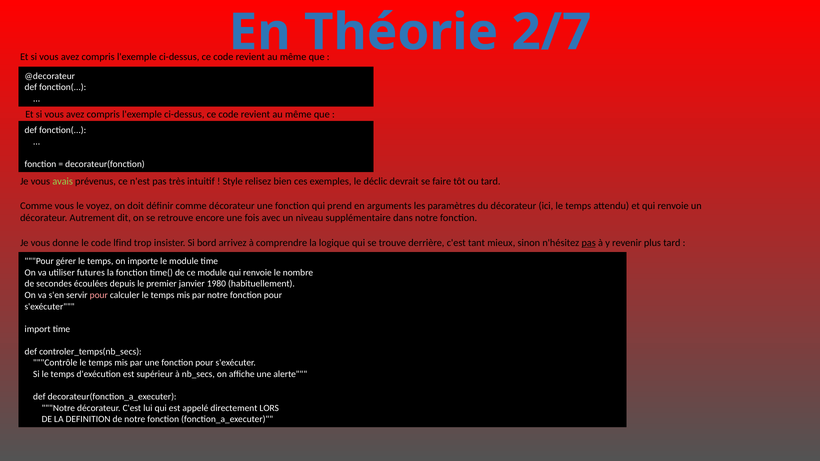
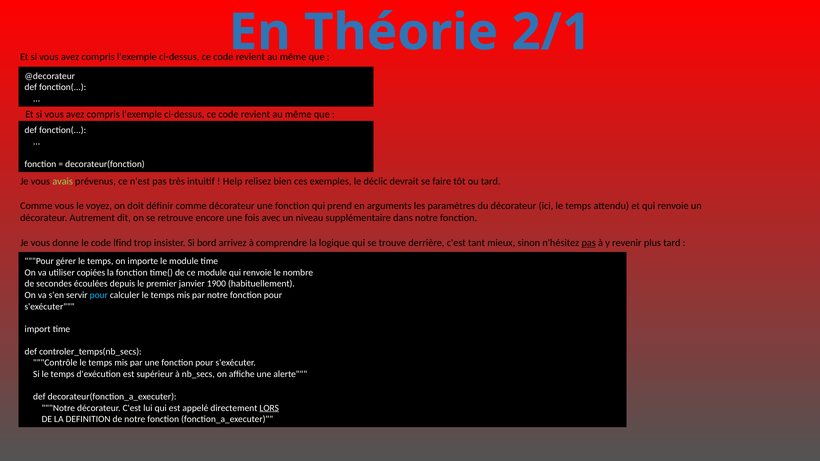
2/7: 2/7 -> 2/1 (551, 32)
Style: Style -> Help (233, 181)
futures: futures -> copiées (91, 273)
1980: 1980 -> 1900 (216, 284)
pour colour: pink -> light blue (99, 295)
LORS underline: none -> present (269, 408)
